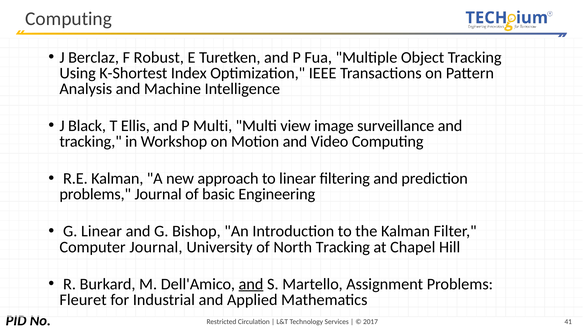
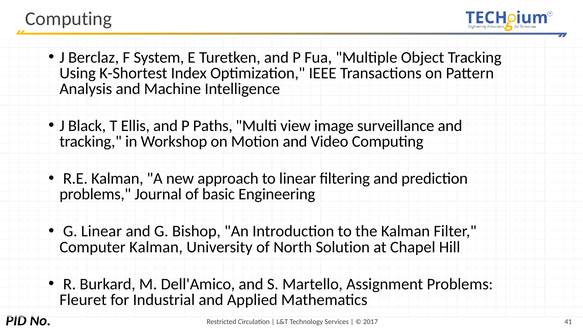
Robust: Robust -> System (159, 57)
P Multi: Multi -> Paths (213, 126)
Computer Journal: Journal -> Kalman (156, 247)
North Tracking: Tracking -> Solution (343, 247)
and underline: present -> none (251, 284)
